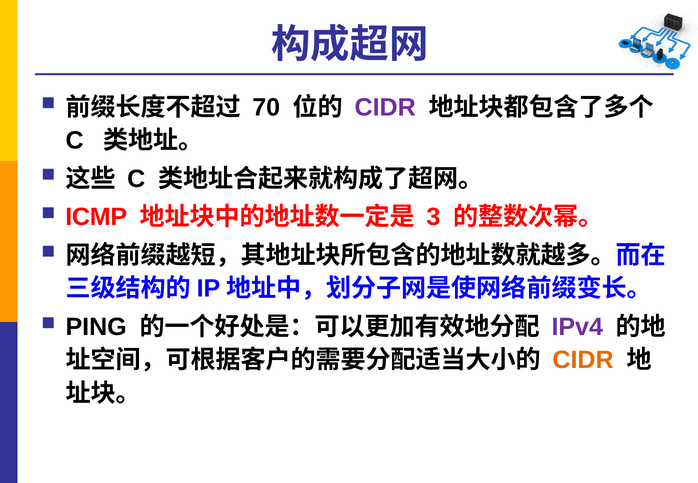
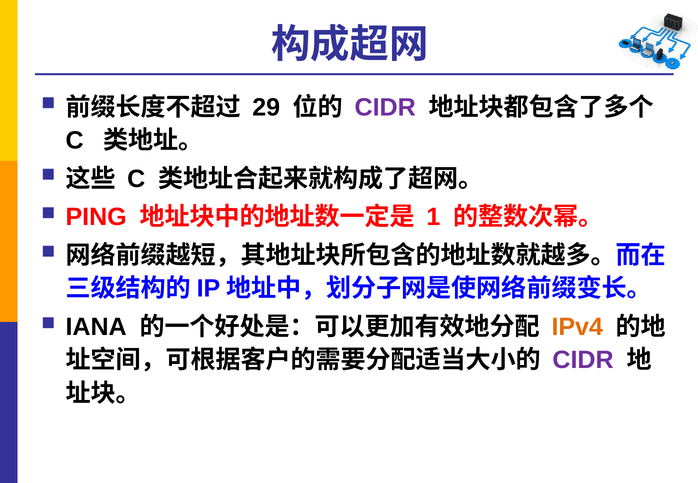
70: 70 -> 29 (266, 107)
ICMP: ICMP -> PING (96, 217)
3: 3 -> 1 (433, 217)
PING: PING -> IANA (96, 327)
IPv4 colour: purple -> orange (577, 327)
CIDR colour: orange -> purple (583, 360)
